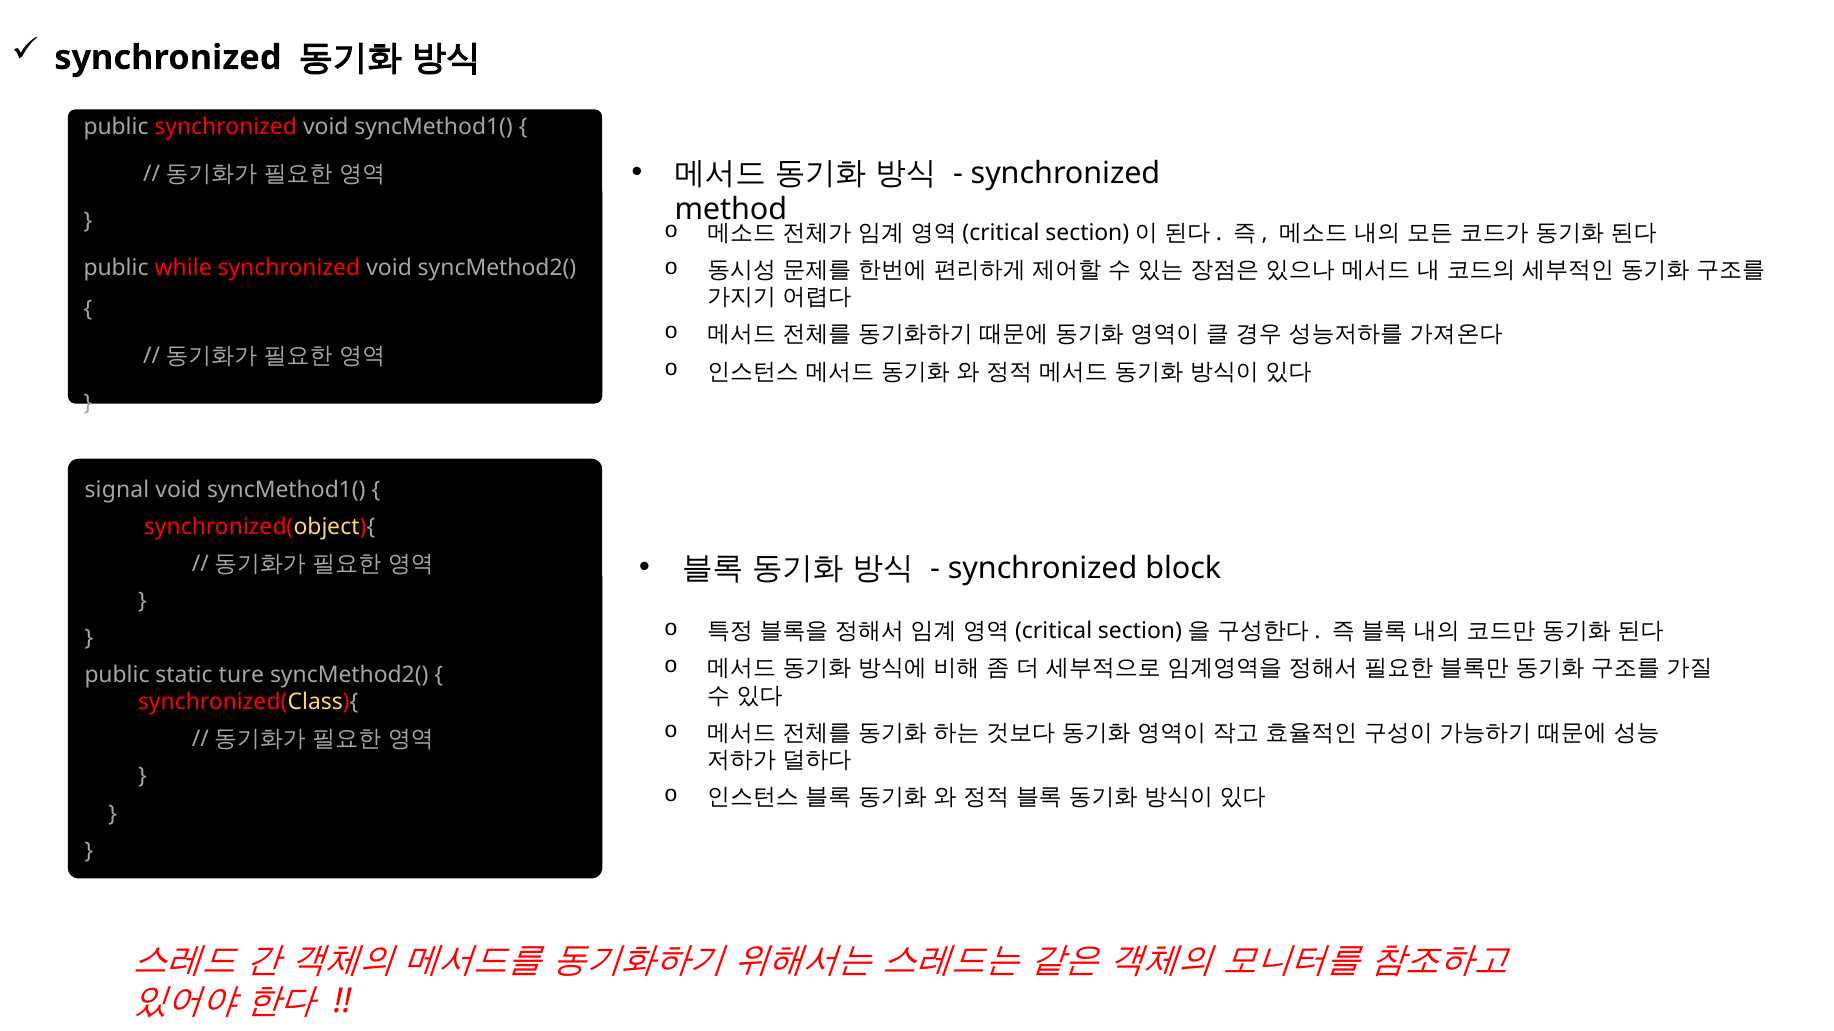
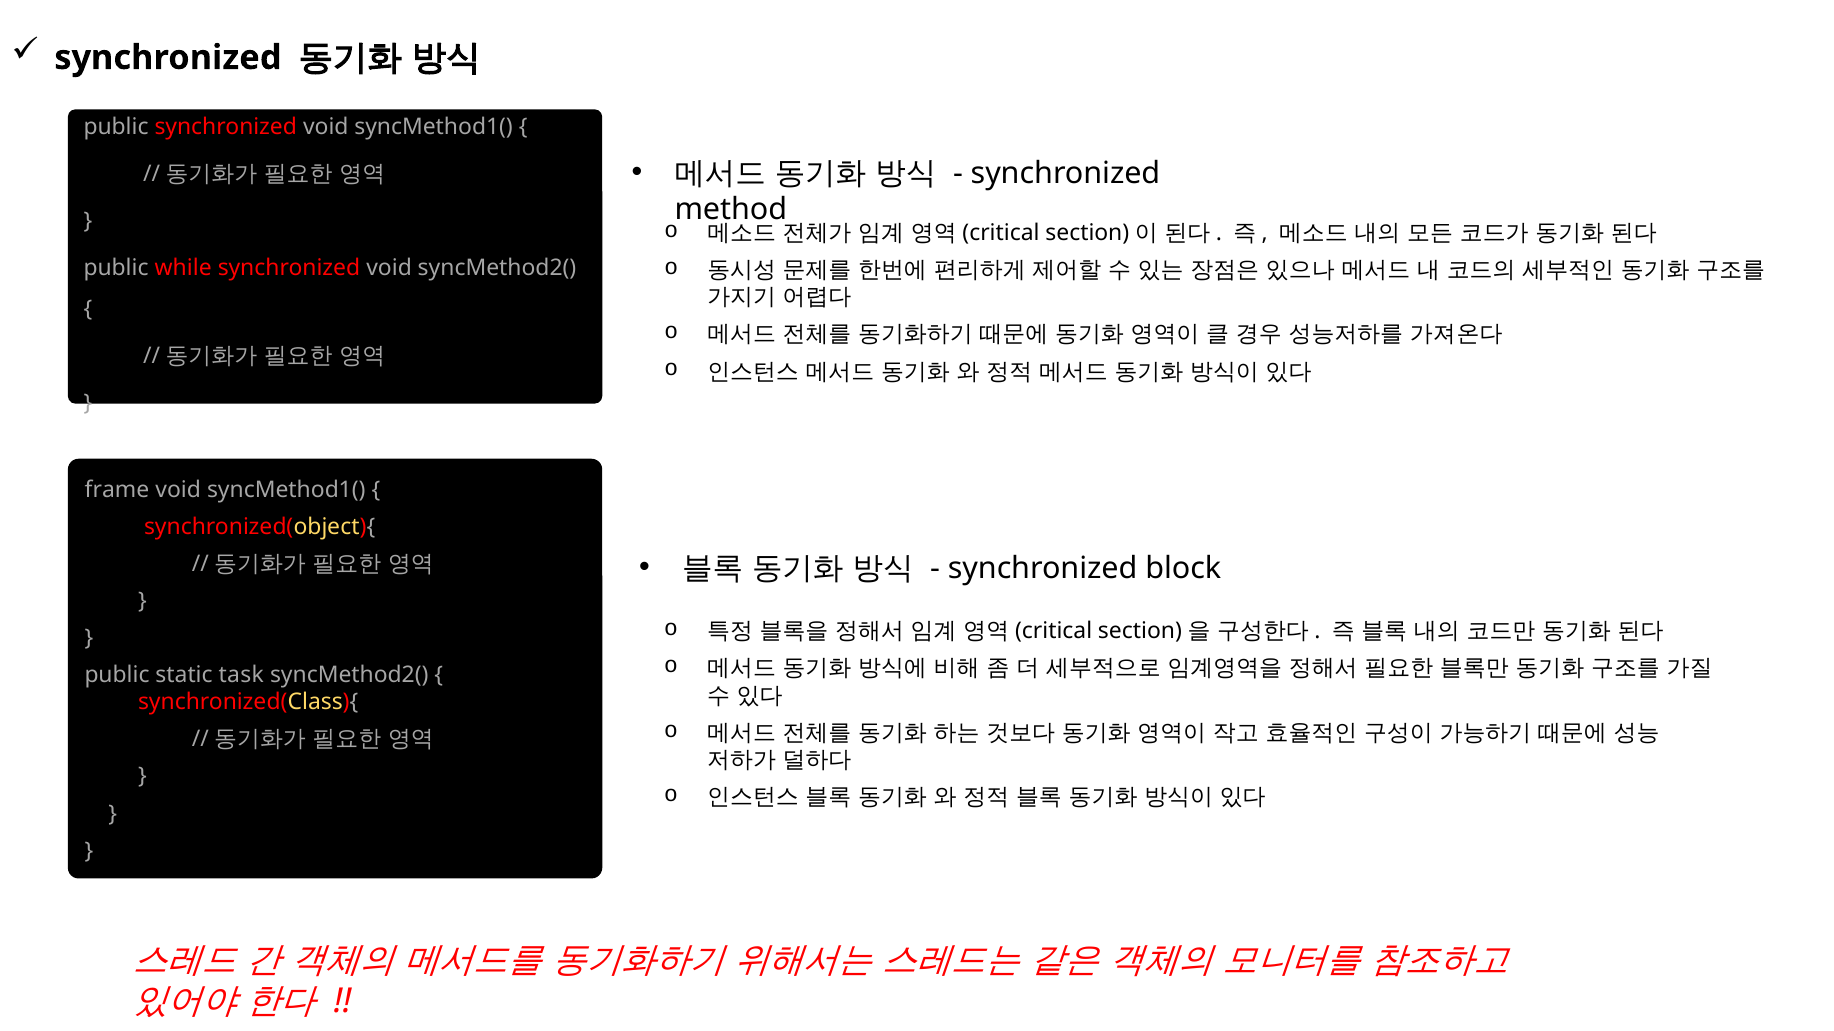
signal: signal -> frame (117, 490)
ture: ture -> task (241, 675)
